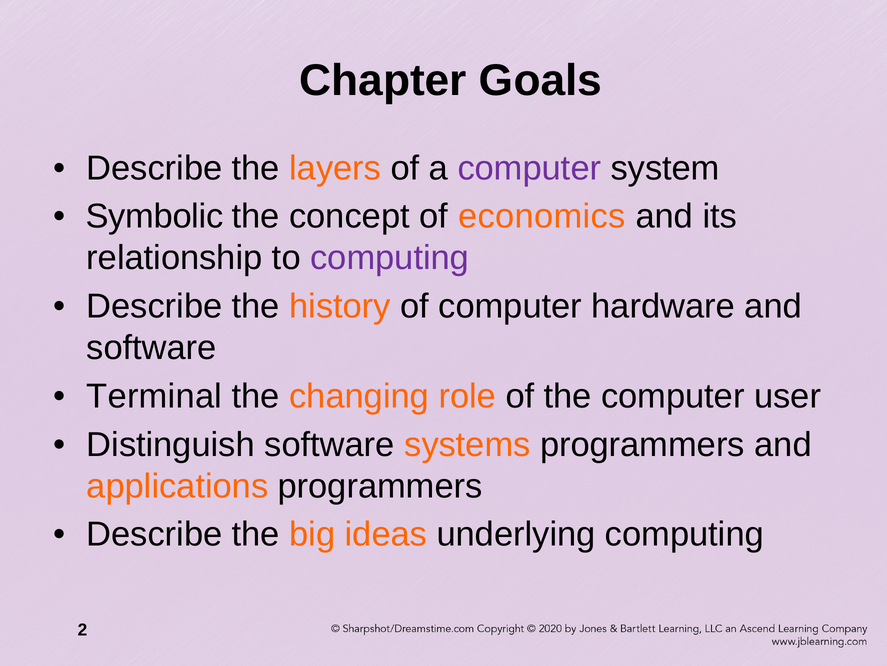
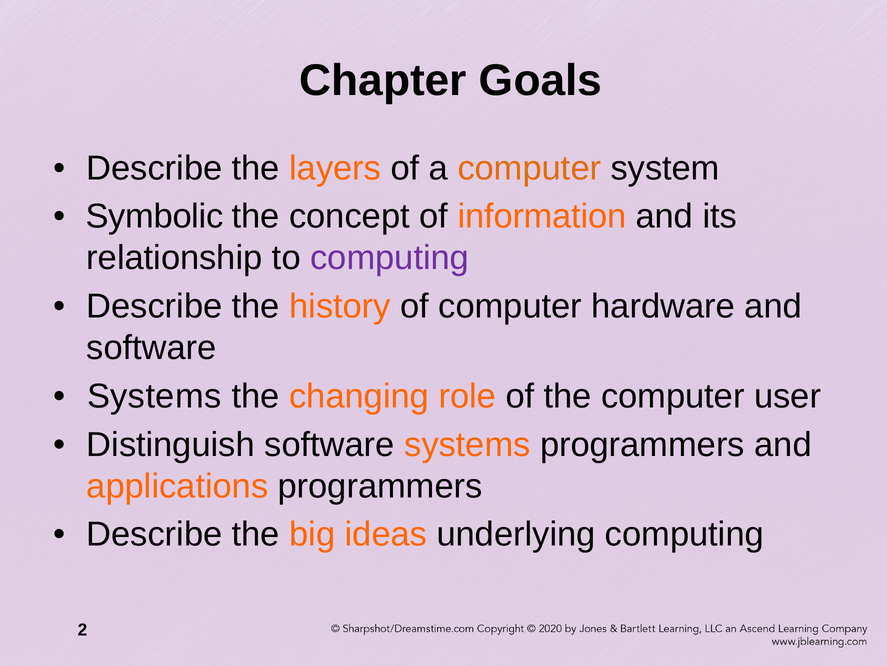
computer colour: purple -> orange (529, 168)
economics: economics -> information (542, 216)
Terminal: Terminal -> Systems (154, 396)
